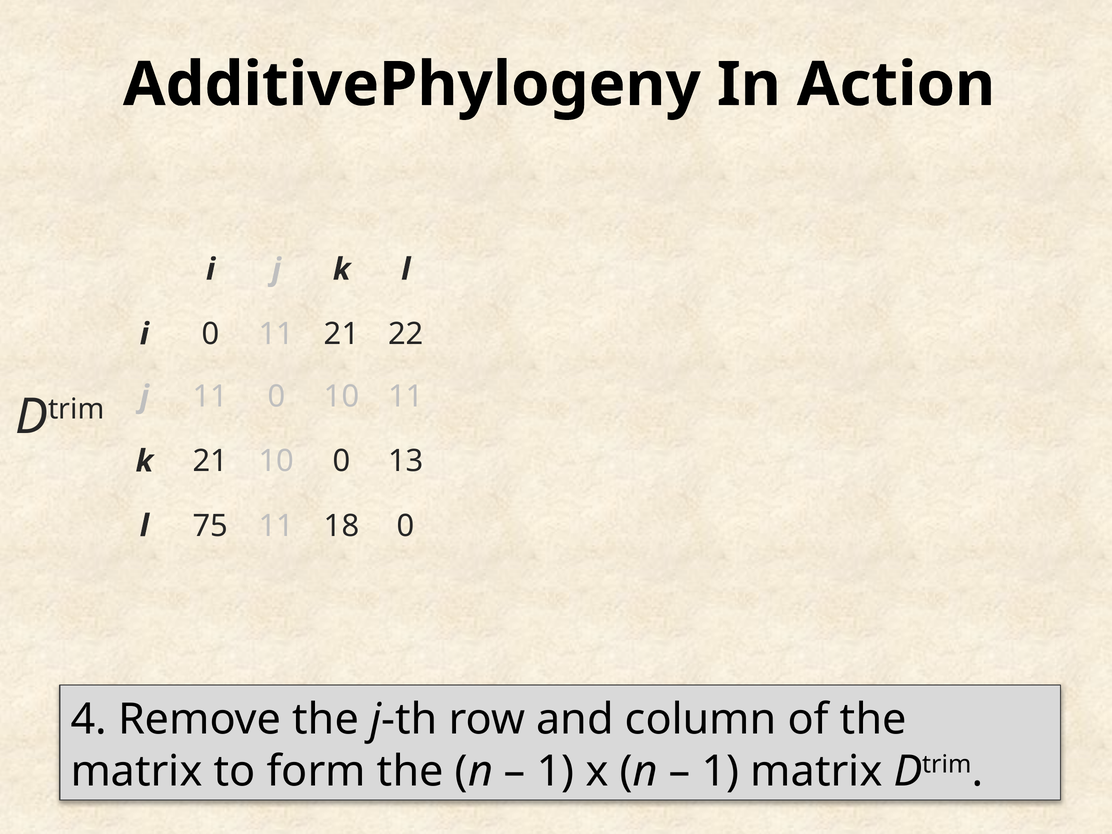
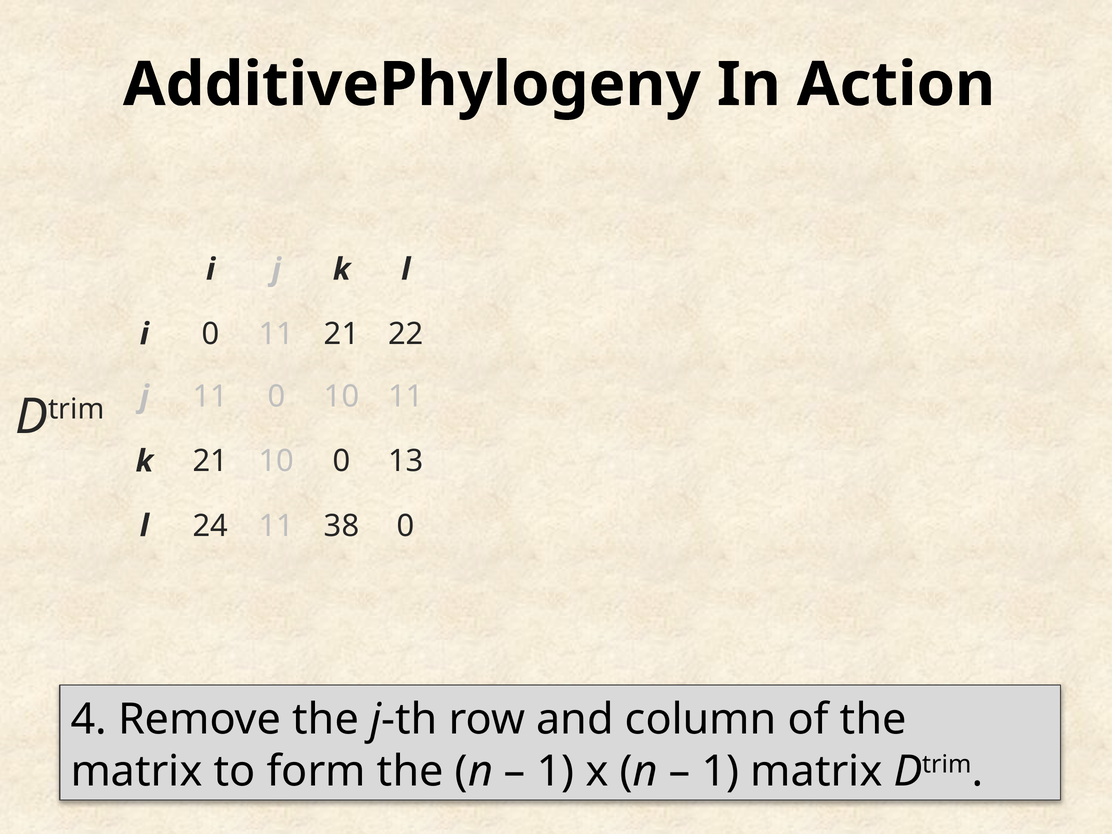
75: 75 -> 24 (211, 526)
18: 18 -> 38 (342, 526)
